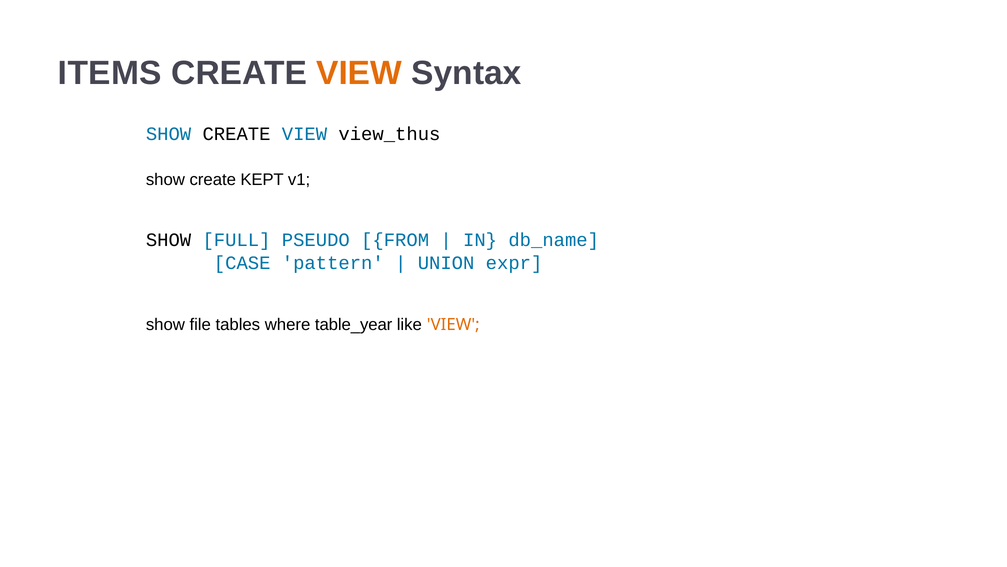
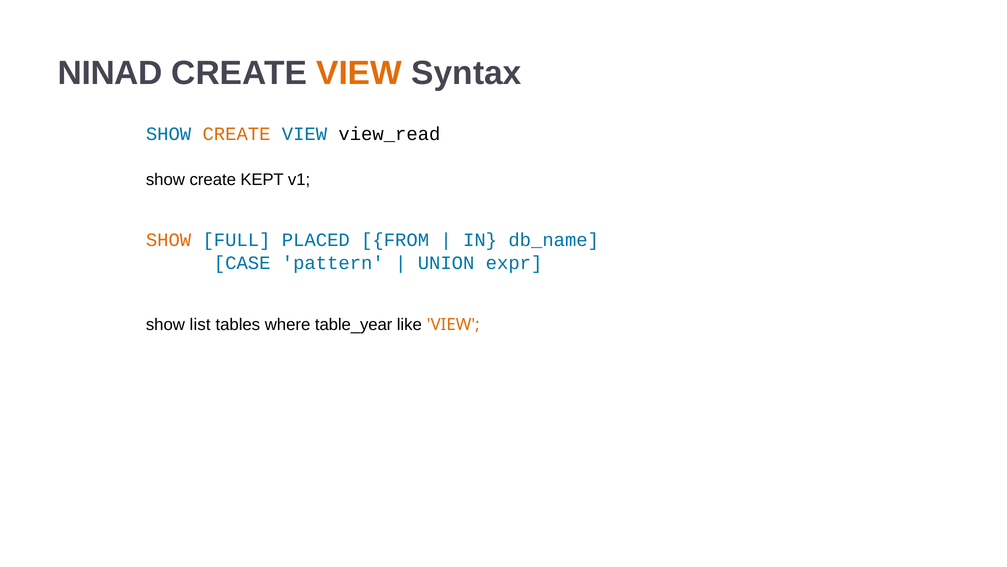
ITEMS: ITEMS -> NINAD (110, 73)
CREATE colour: black -> orange (237, 134)
view_thus: view_thus -> view_read (389, 134)
SHOW colour: black -> orange (169, 240)
PSEUDO: PSEUDO -> PLACED (316, 240)
file: file -> list (200, 324)
